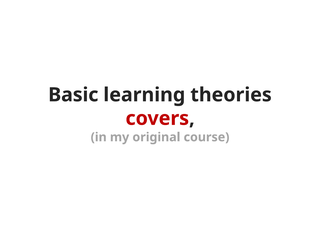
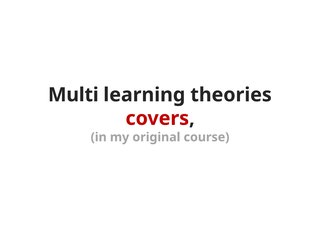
Basic: Basic -> Multi (73, 95)
